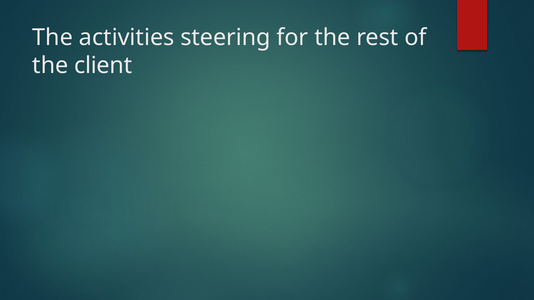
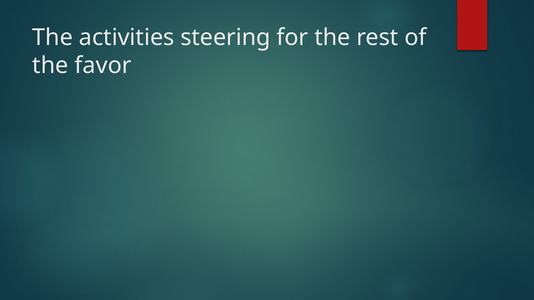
client: client -> favor (103, 66)
